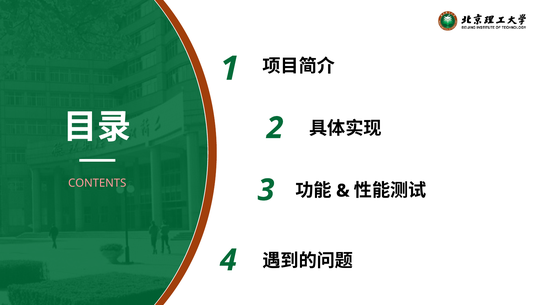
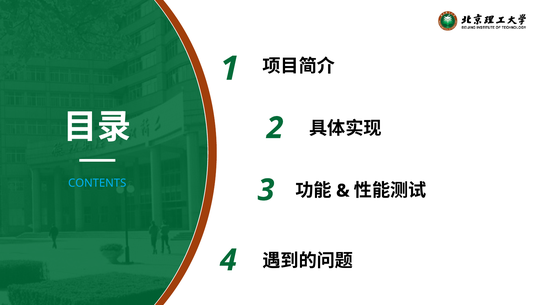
CONTENTS colour: pink -> light blue (97, 183)
